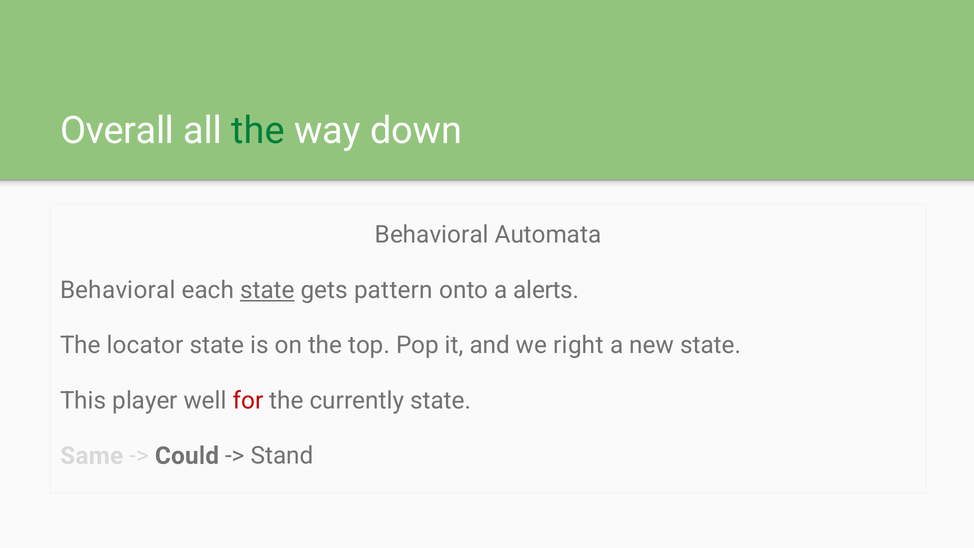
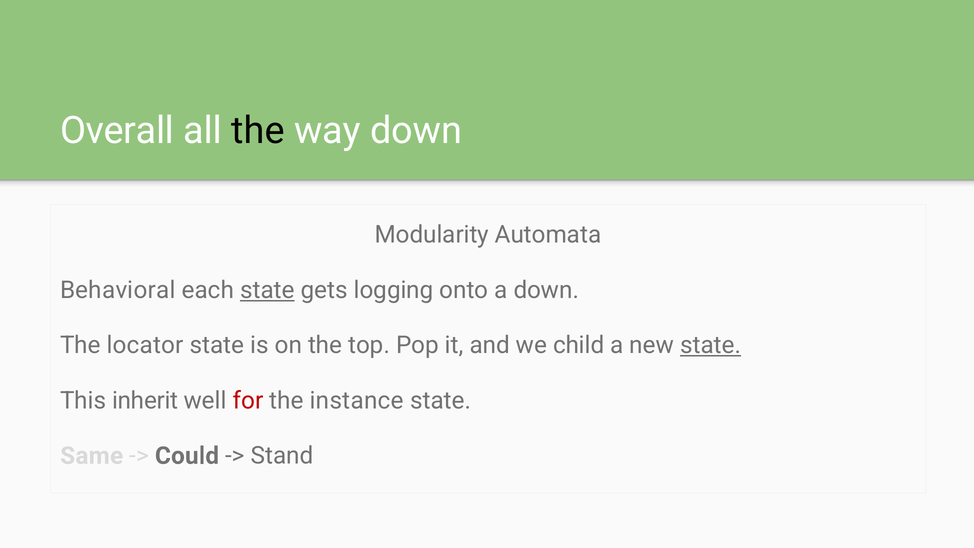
the colour: green -> black (258, 131)
Behavioral: Behavioral -> Modularity (432, 235)
pattern: pattern -> logging (394, 290)
a alerts: alerts -> down (546, 290)
right: right -> child (579, 345)
state underline: none -> present (711, 345)
player: player -> inherit (145, 401)
currently: currently -> instance (357, 401)
